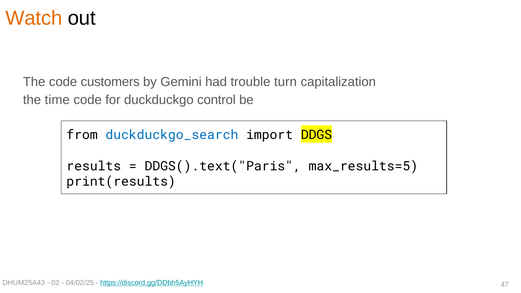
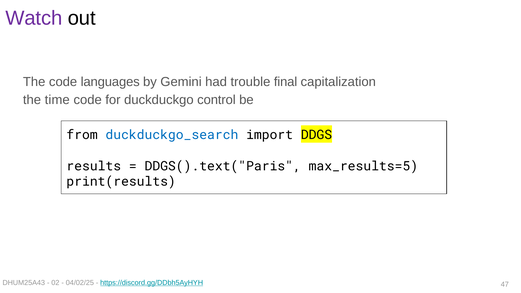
Watch colour: orange -> purple (34, 18)
customers: customers -> languages (110, 82)
turn: turn -> final (286, 82)
